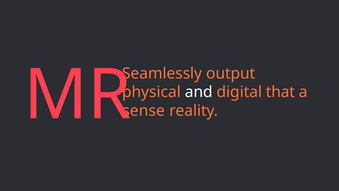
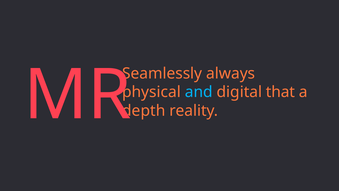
output: output -> always (231, 73)
and colour: white -> light blue (199, 92)
sense: sense -> depth (144, 111)
